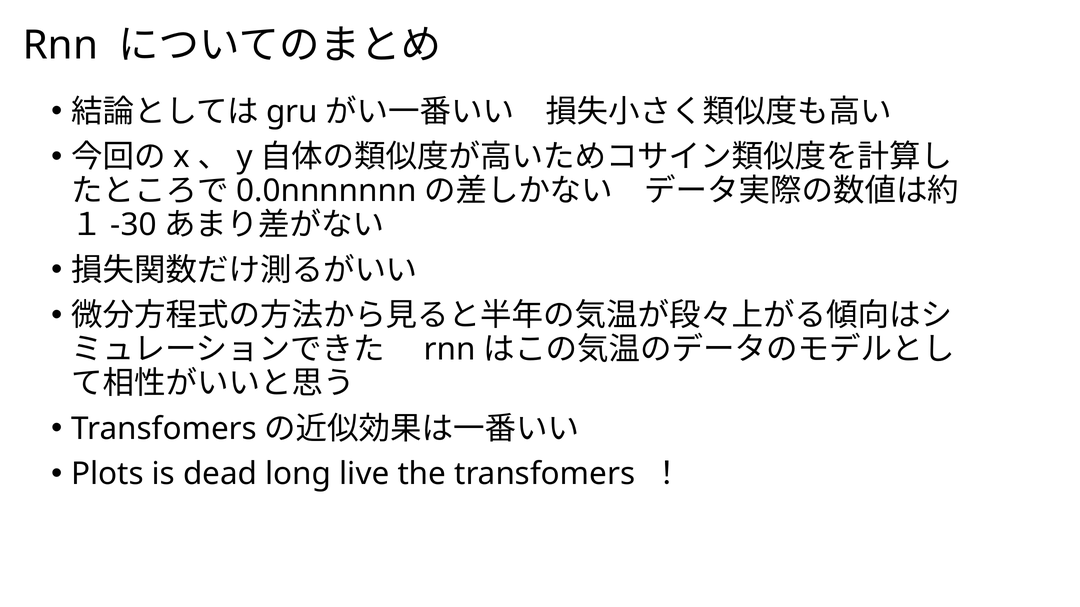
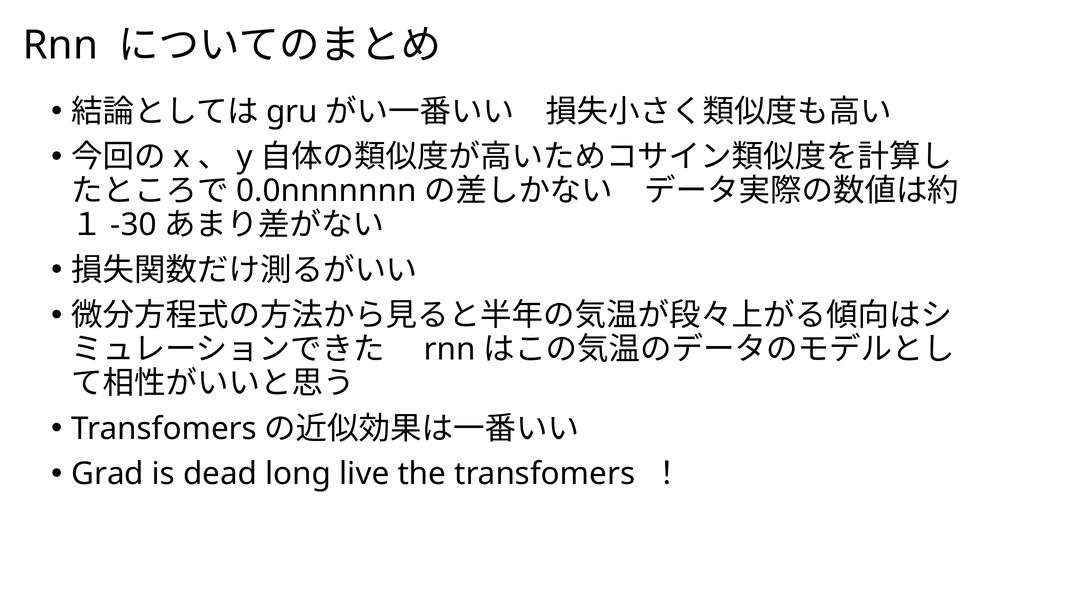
Plots: Plots -> Grad (108, 474)
